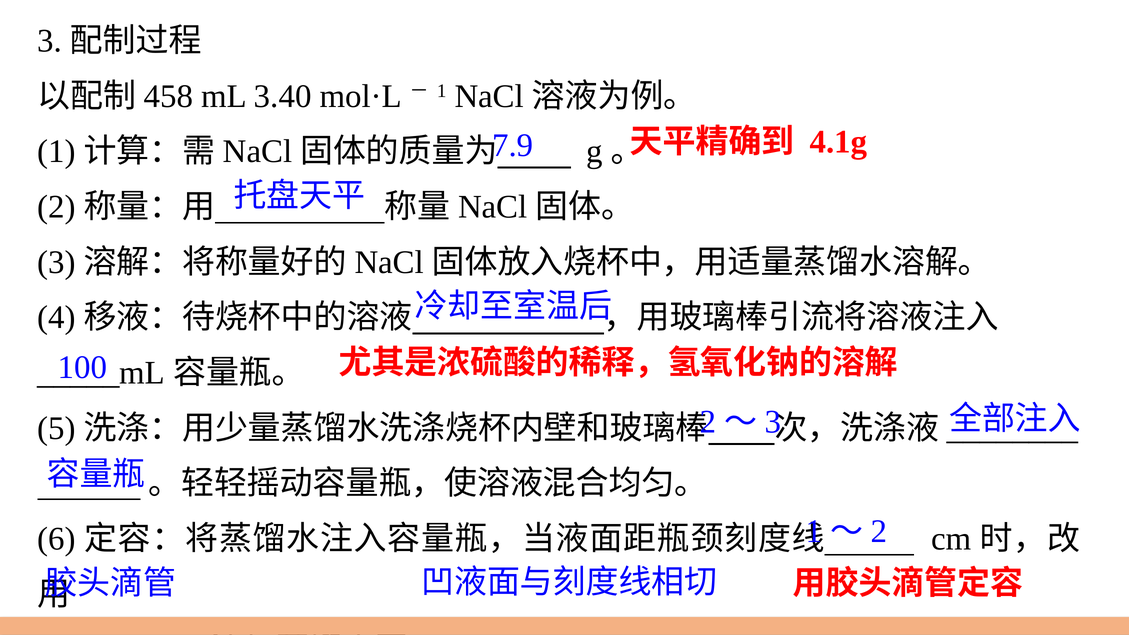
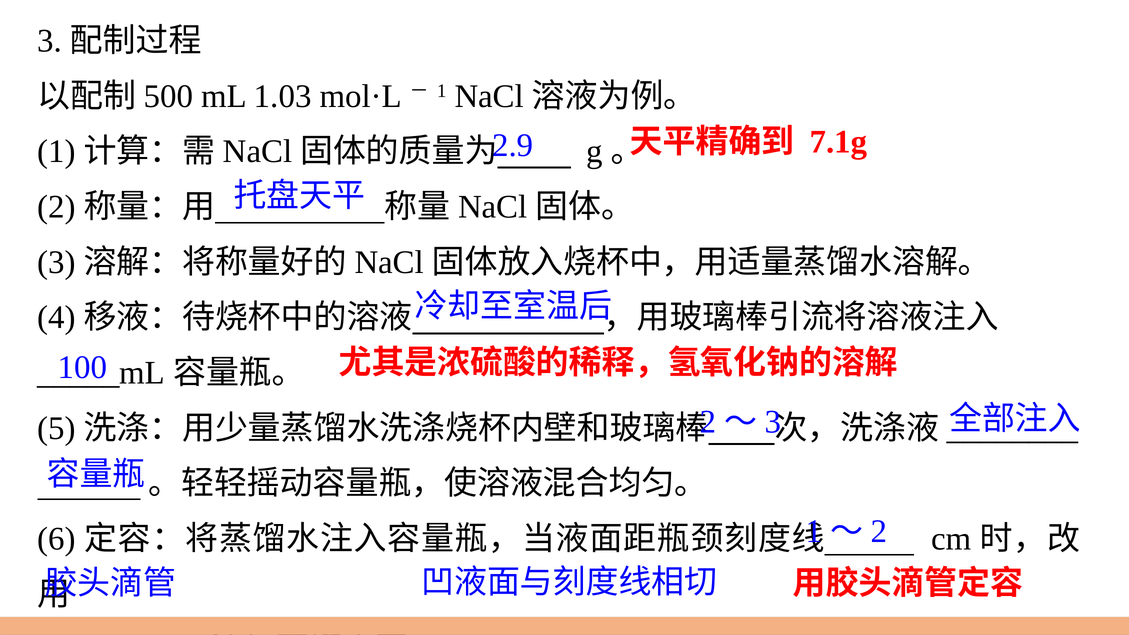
458: 458 -> 500 (169, 96)
3.40: 3.40 -> 1.03 (283, 96)
4.1g: 4.1g -> 7.1g (838, 142)
7.9: 7.9 -> 2.9 (513, 146)
